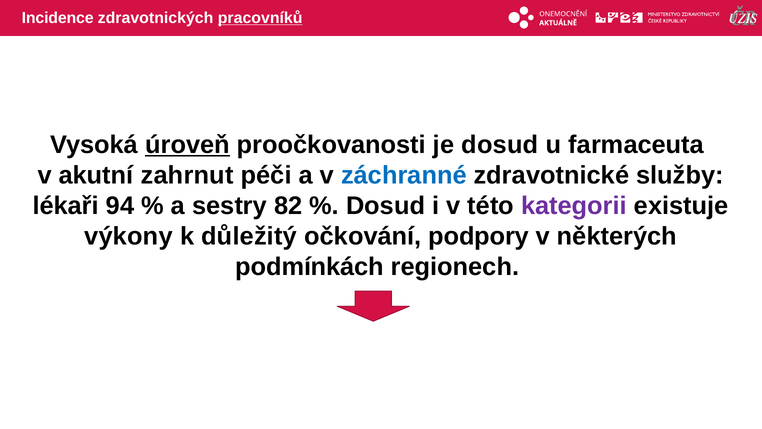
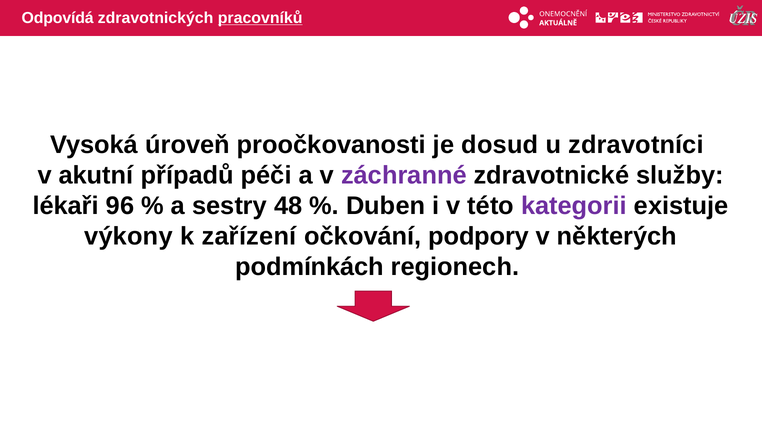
Incidence: Incidence -> Odpovídá (58, 18)
úroveň underline: present -> none (188, 145)
farmaceuta: farmaceuta -> zdravotníci (636, 145)
zahrnut: zahrnut -> případů (187, 175)
záchranné colour: blue -> purple (404, 175)
94: 94 -> 96 (120, 206)
82: 82 -> 48 (288, 206)
Dosud: Dosud -> Duben (386, 206)
důležitý: důležitý -> zařízení (249, 236)
